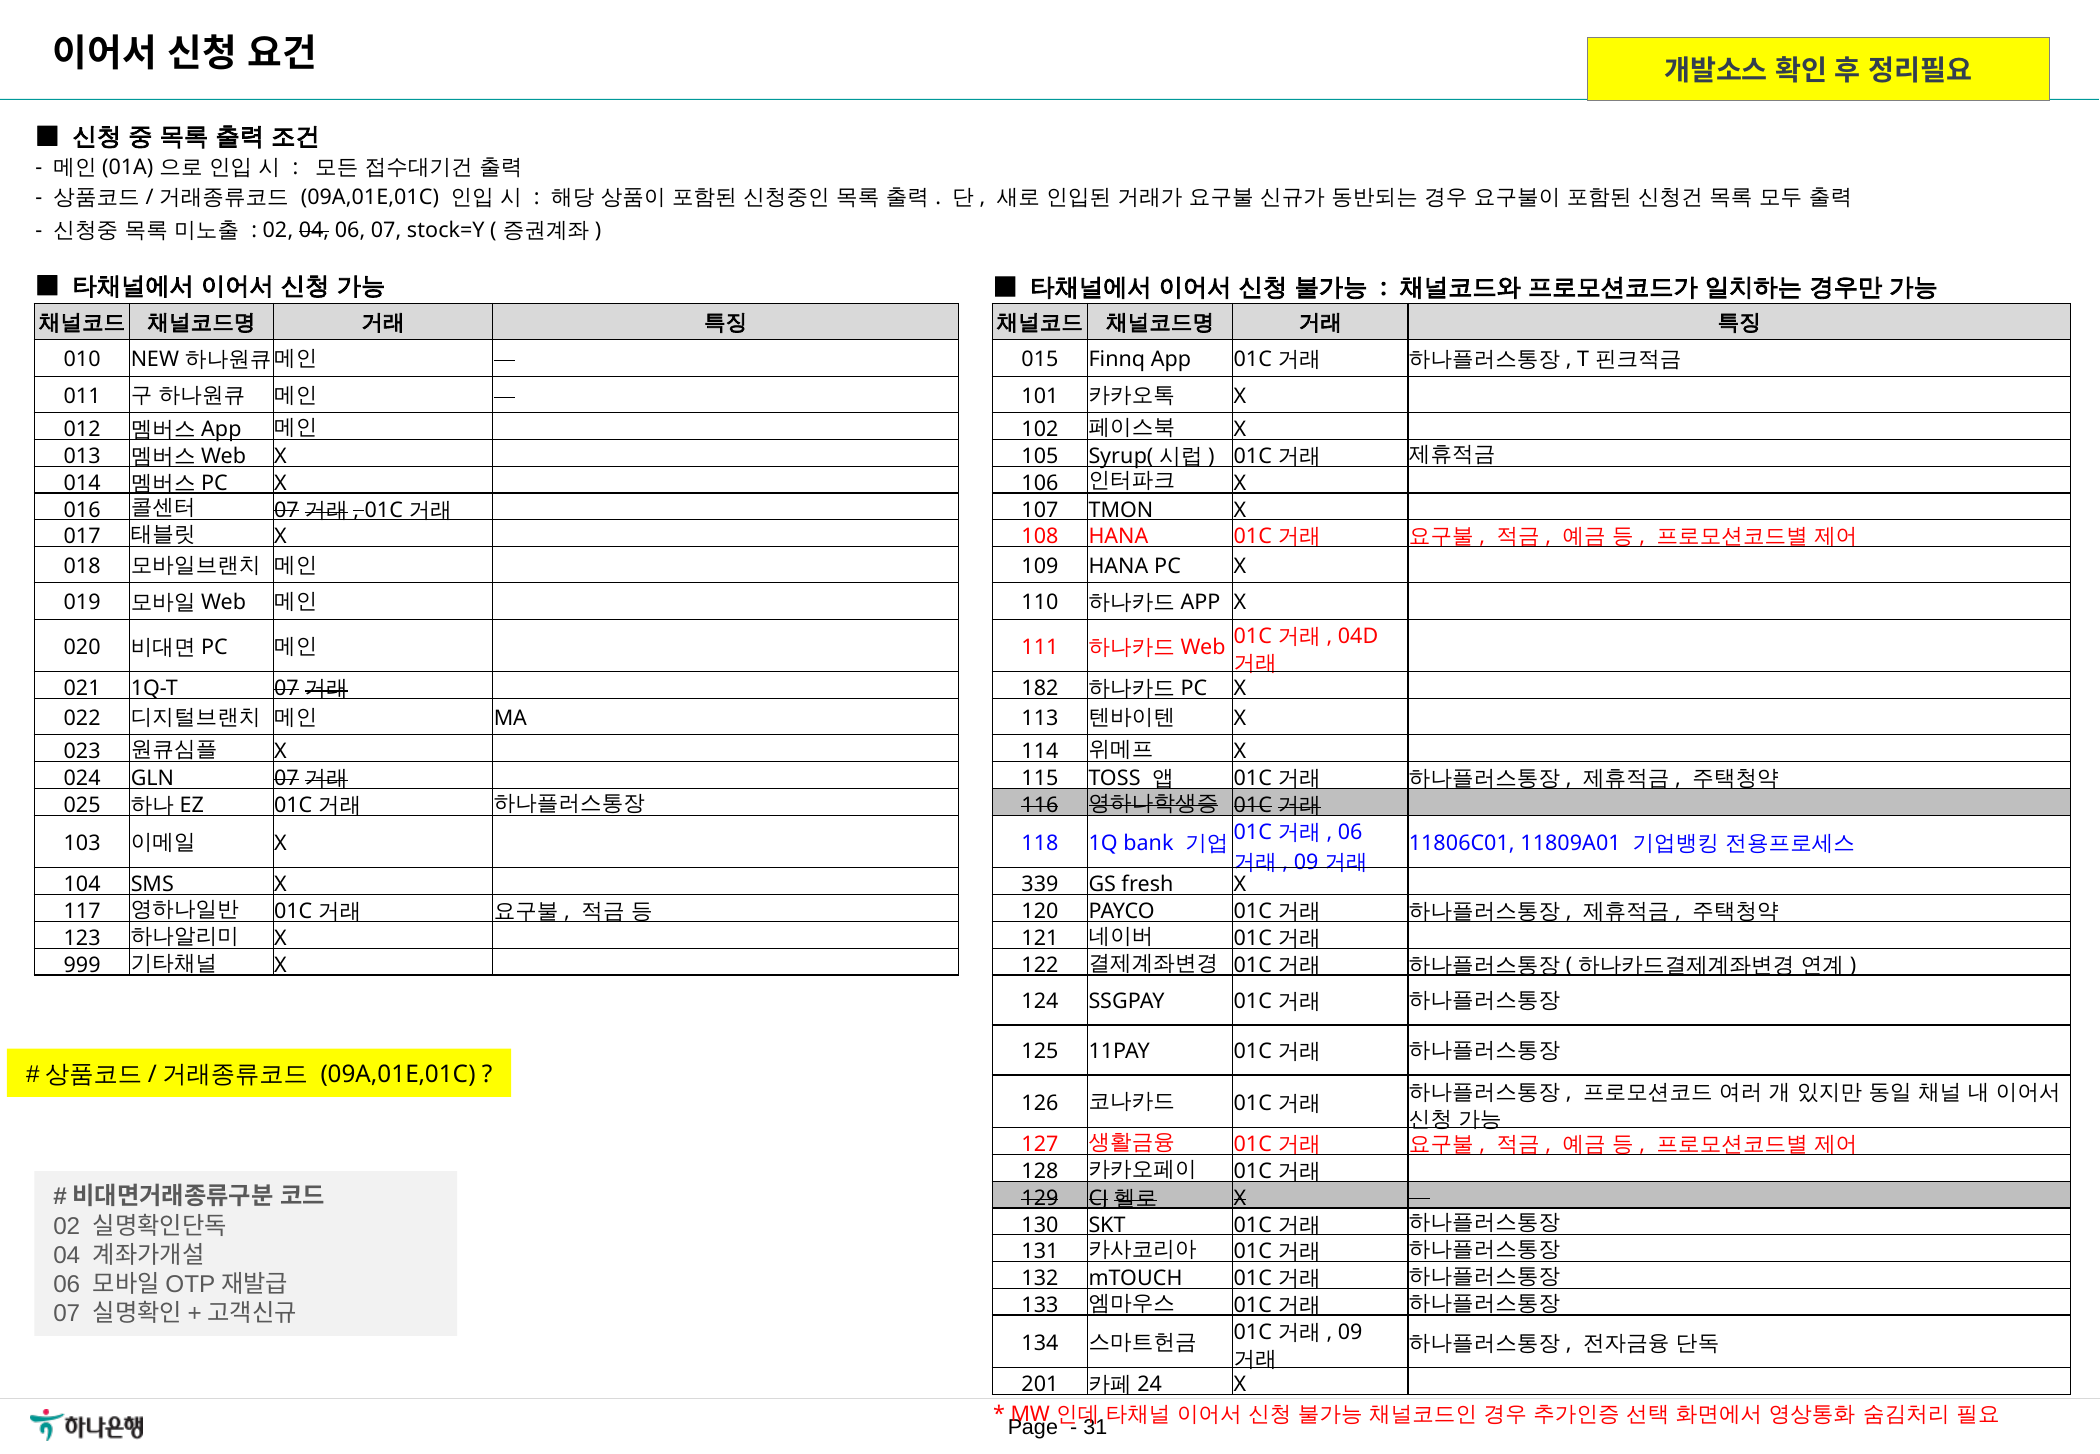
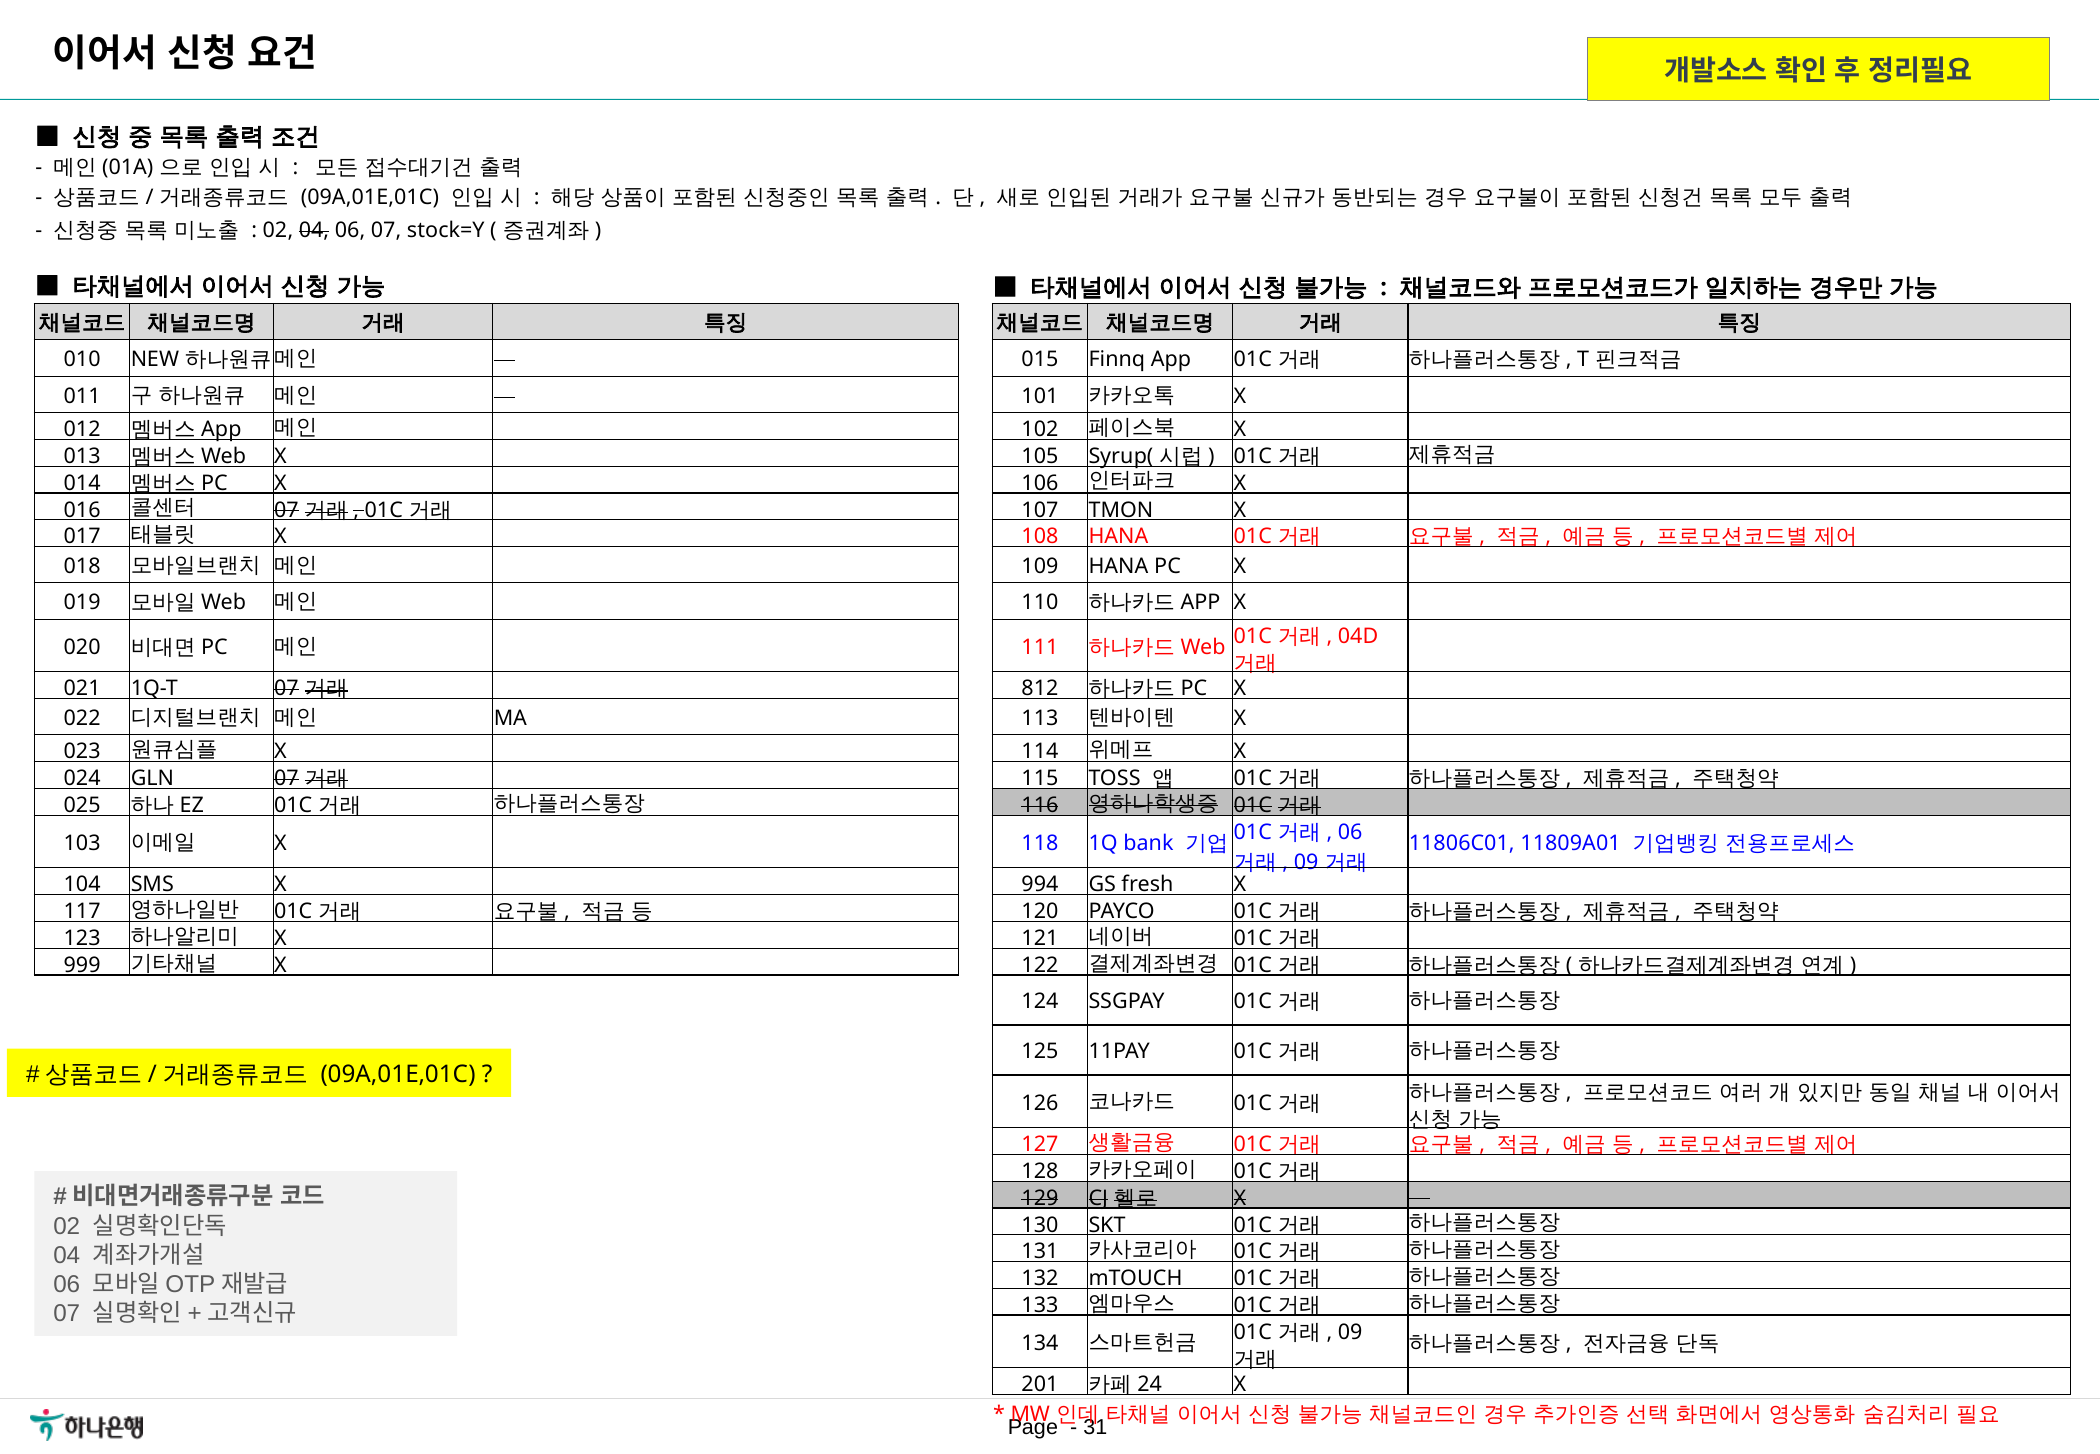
182: 182 -> 812 (1040, 689)
339: 339 -> 994 (1040, 885)
